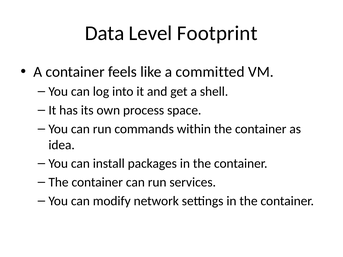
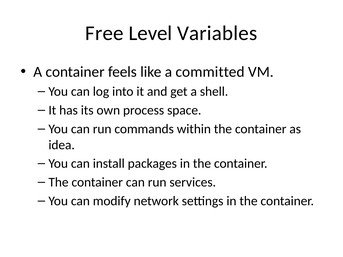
Data: Data -> Free (104, 33)
Footprint: Footprint -> Variables (217, 33)
